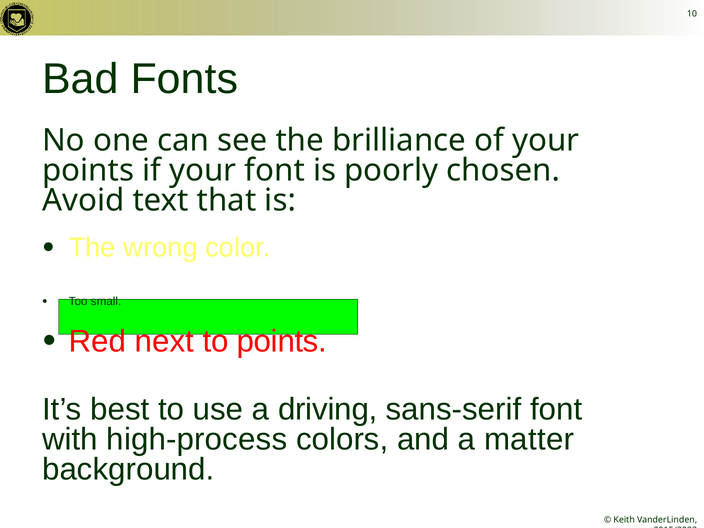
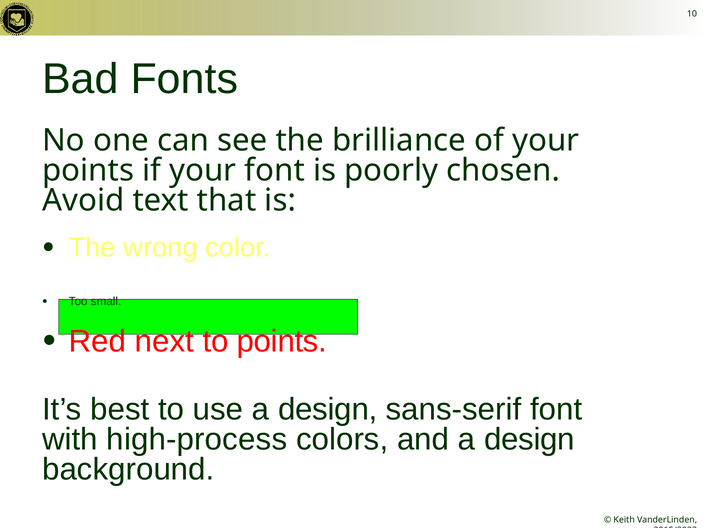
use a driving: driving -> design (328, 409)
and a matter: matter -> design (529, 439)
